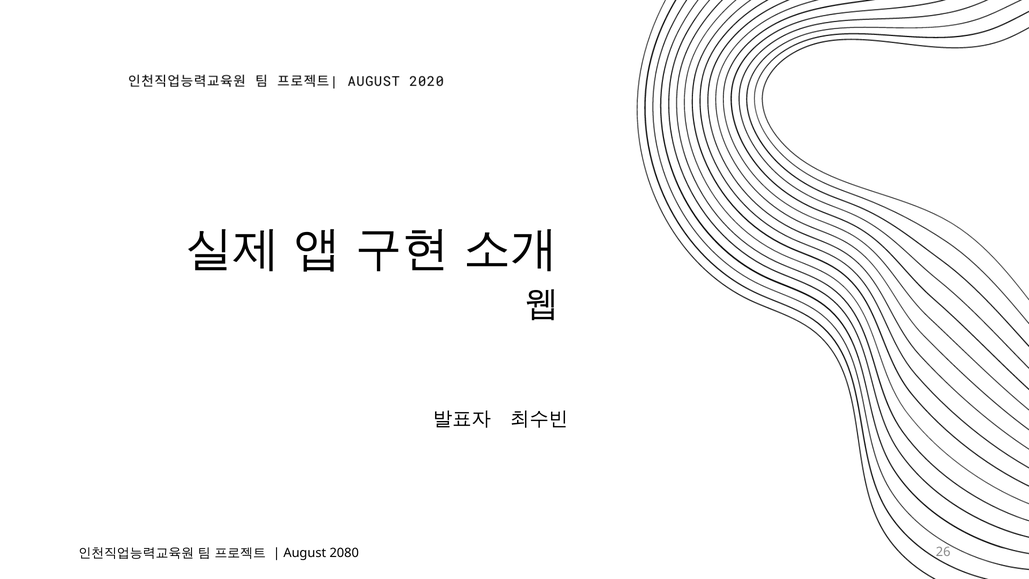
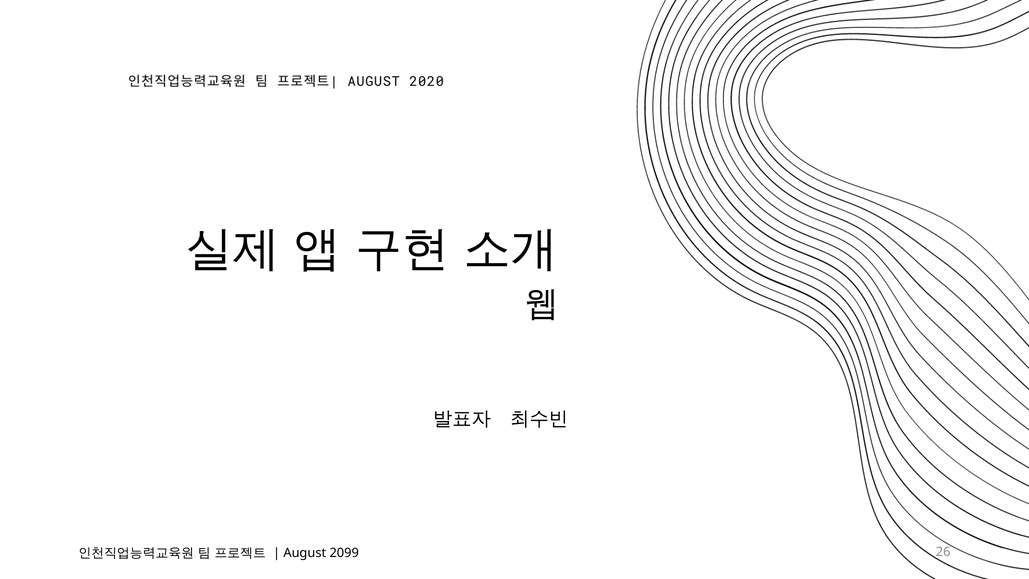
2080: 2080 -> 2099 (344, 553)
